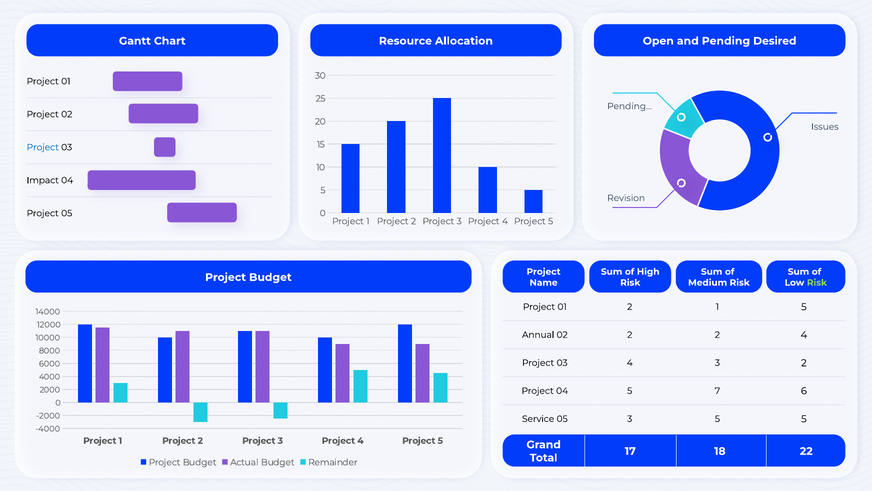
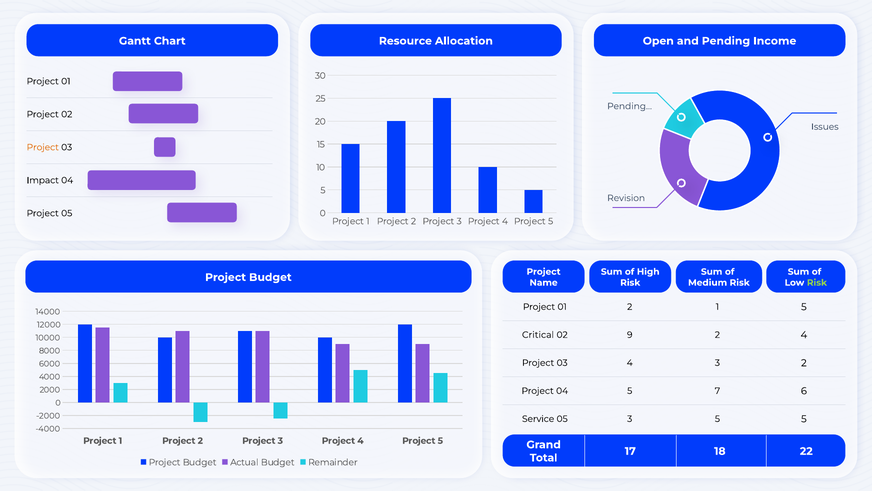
Desired: Desired -> Income (775, 41)
Project colour: blue -> orange (43, 147)
Annual: Annual -> Critical (538, 335)
02 2: 2 -> 9 (630, 335)
